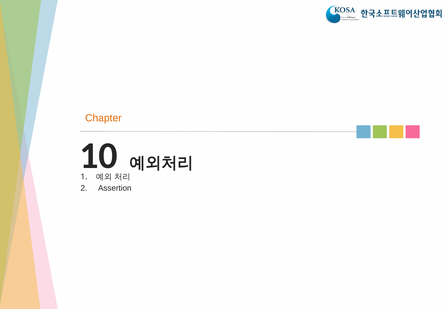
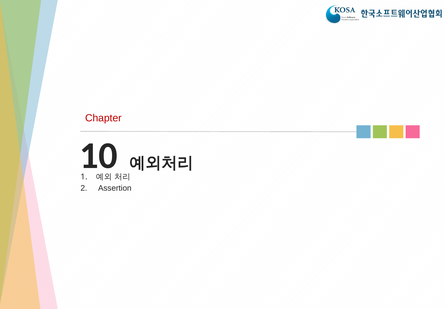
Chapter colour: orange -> red (103, 118)
